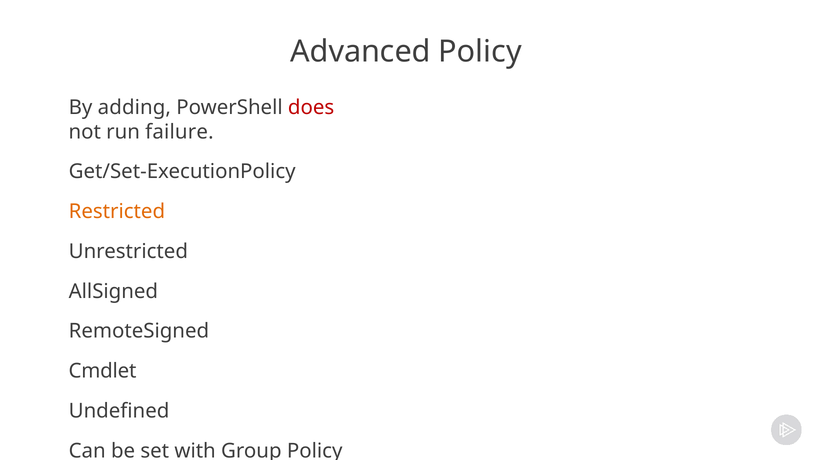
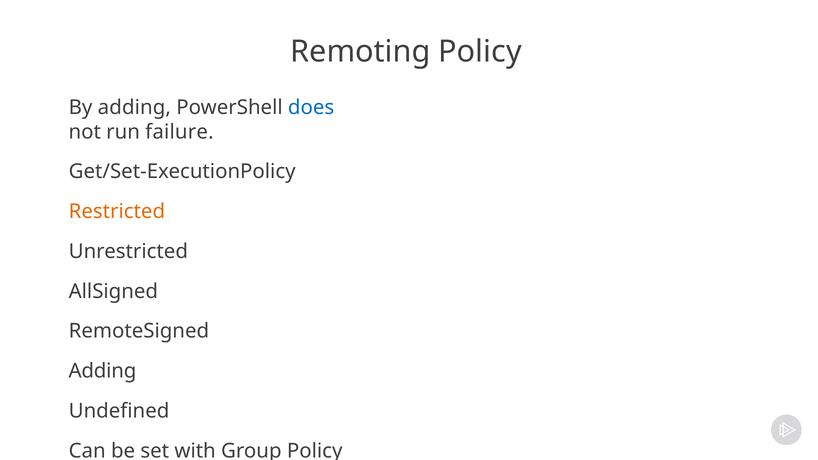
Advanced: Advanced -> Remoting (360, 52)
does colour: red -> blue (311, 107)
Cmdlet: Cmdlet -> Adding (102, 371)
